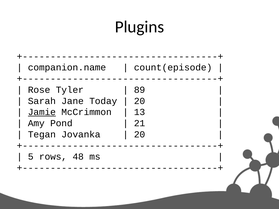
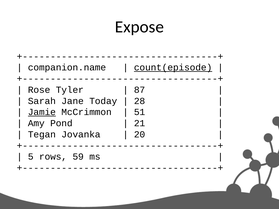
Plugins: Plugins -> Expose (139, 27)
count(episode underline: none -> present (173, 68)
89: 89 -> 87 (140, 90)
20: 20 -> 28 (140, 101)
13: 13 -> 51 (140, 112)
48: 48 -> 59 (78, 157)
